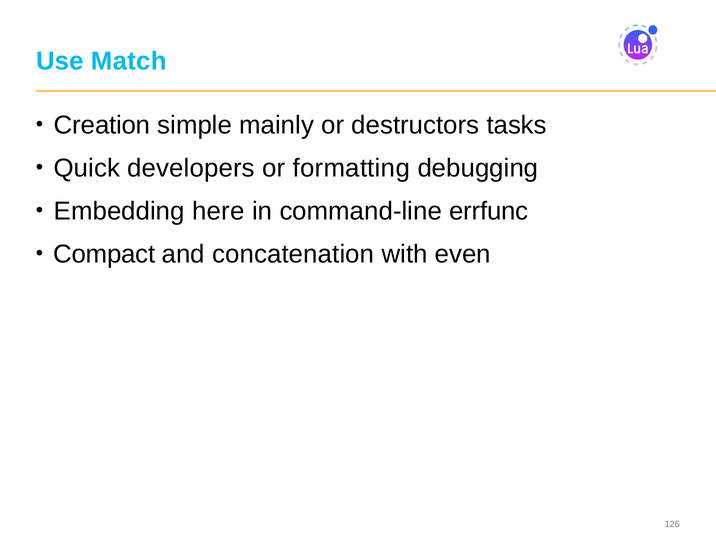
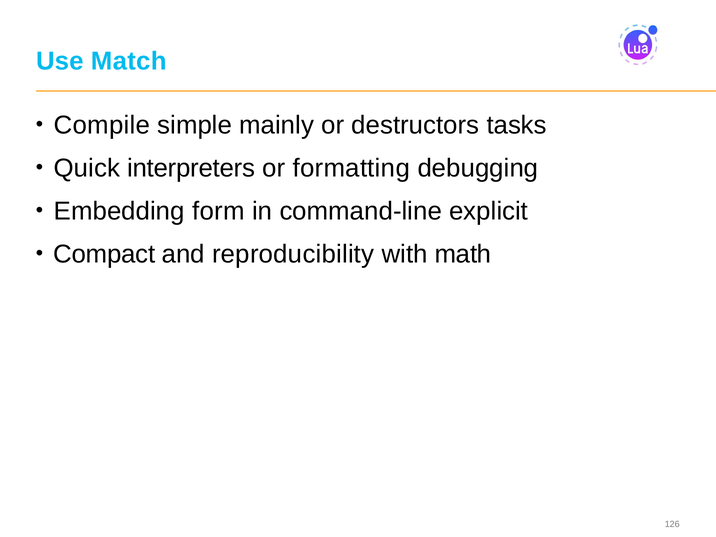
Creation: Creation -> Compile (102, 125)
developers: developers -> interpreters (191, 168)
here: here -> form (218, 211)
errfunc: errfunc -> explicit (489, 211)
concatenation: concatenation -> reproducibility (293, 254)
even: even -> math (463, 254)
